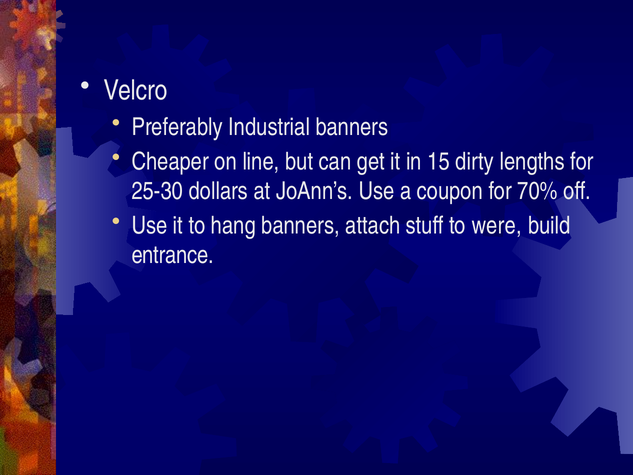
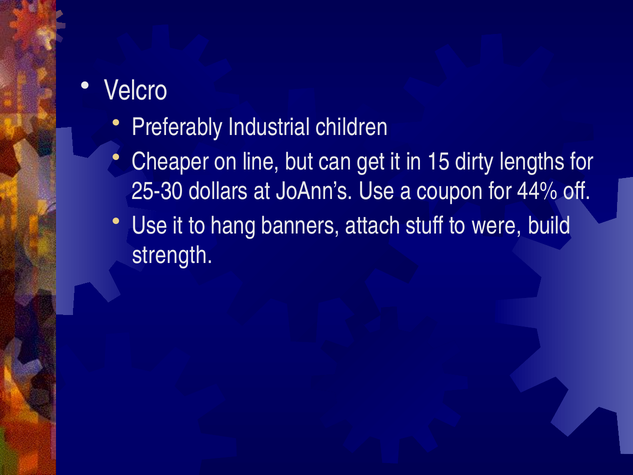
Industrial banners: banners -> children (352, 127)
70%: 70% -> 44% (538, 191)
entrance: entrance -> strength (172, 255)
